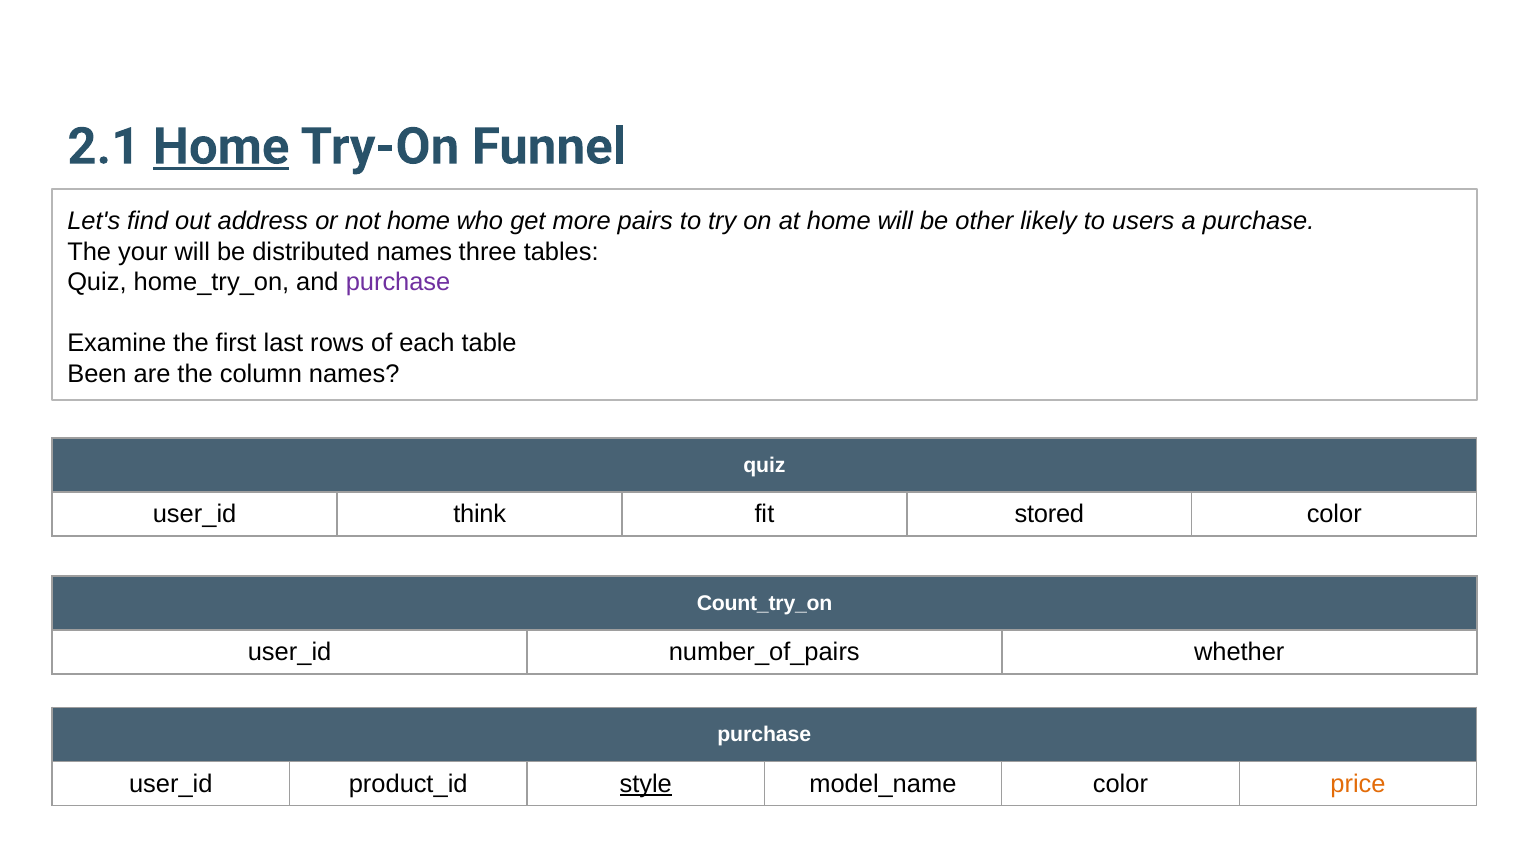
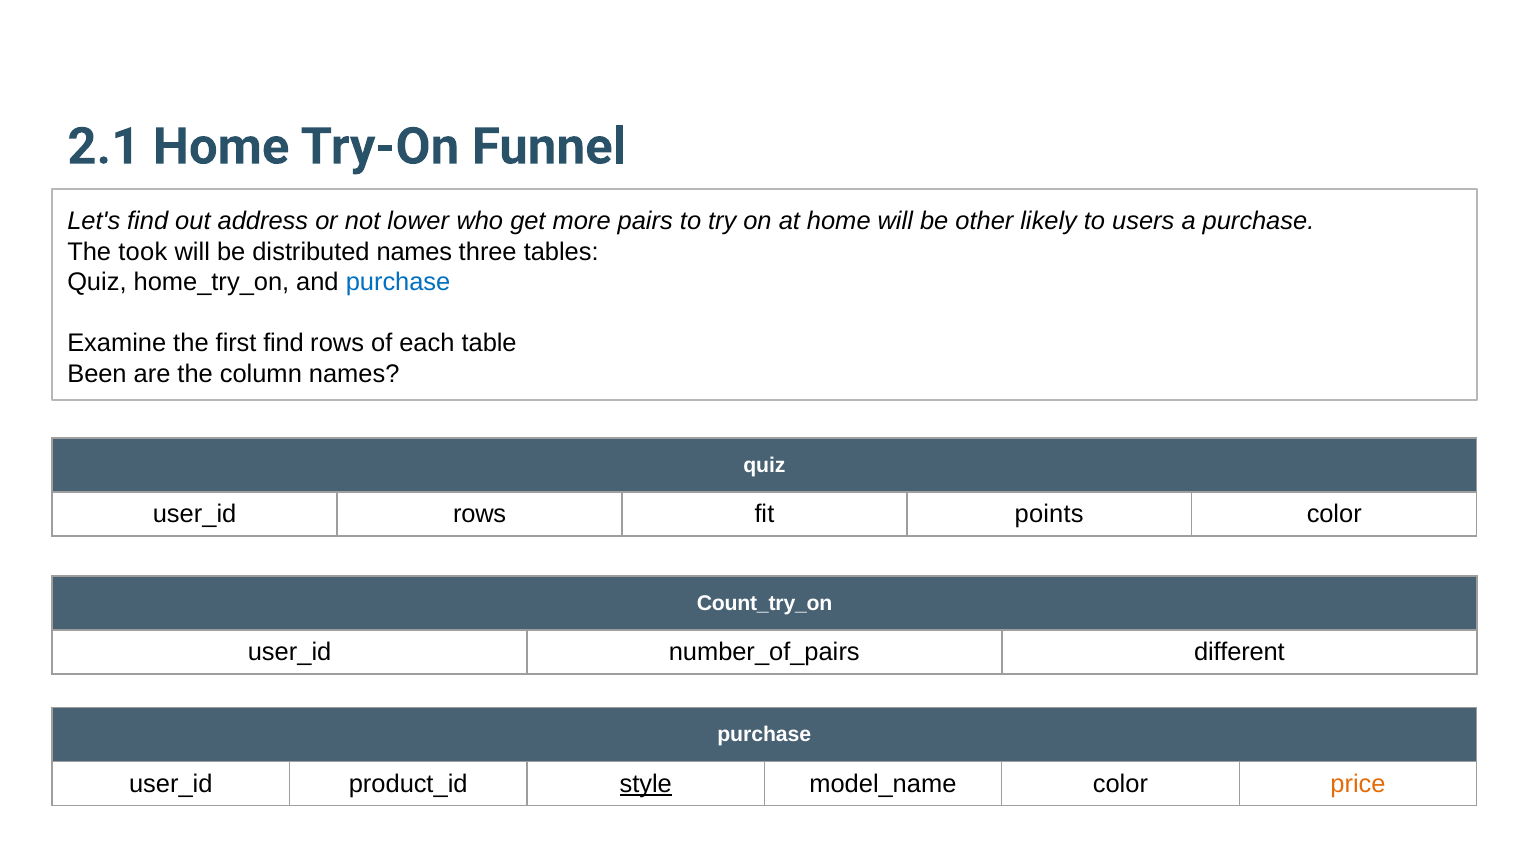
Home underline: present -> none (221, 147)
not home: home -> lower (418, 221)
your: your -> took (143, 252)
purchase colour: purple -> blue (398, 282)
first last: last -> find (284, 344)
think: think -> rows (480, 515)
stored: stored -> points (1049, 515)
whether: whether -> different (1239, 653)
